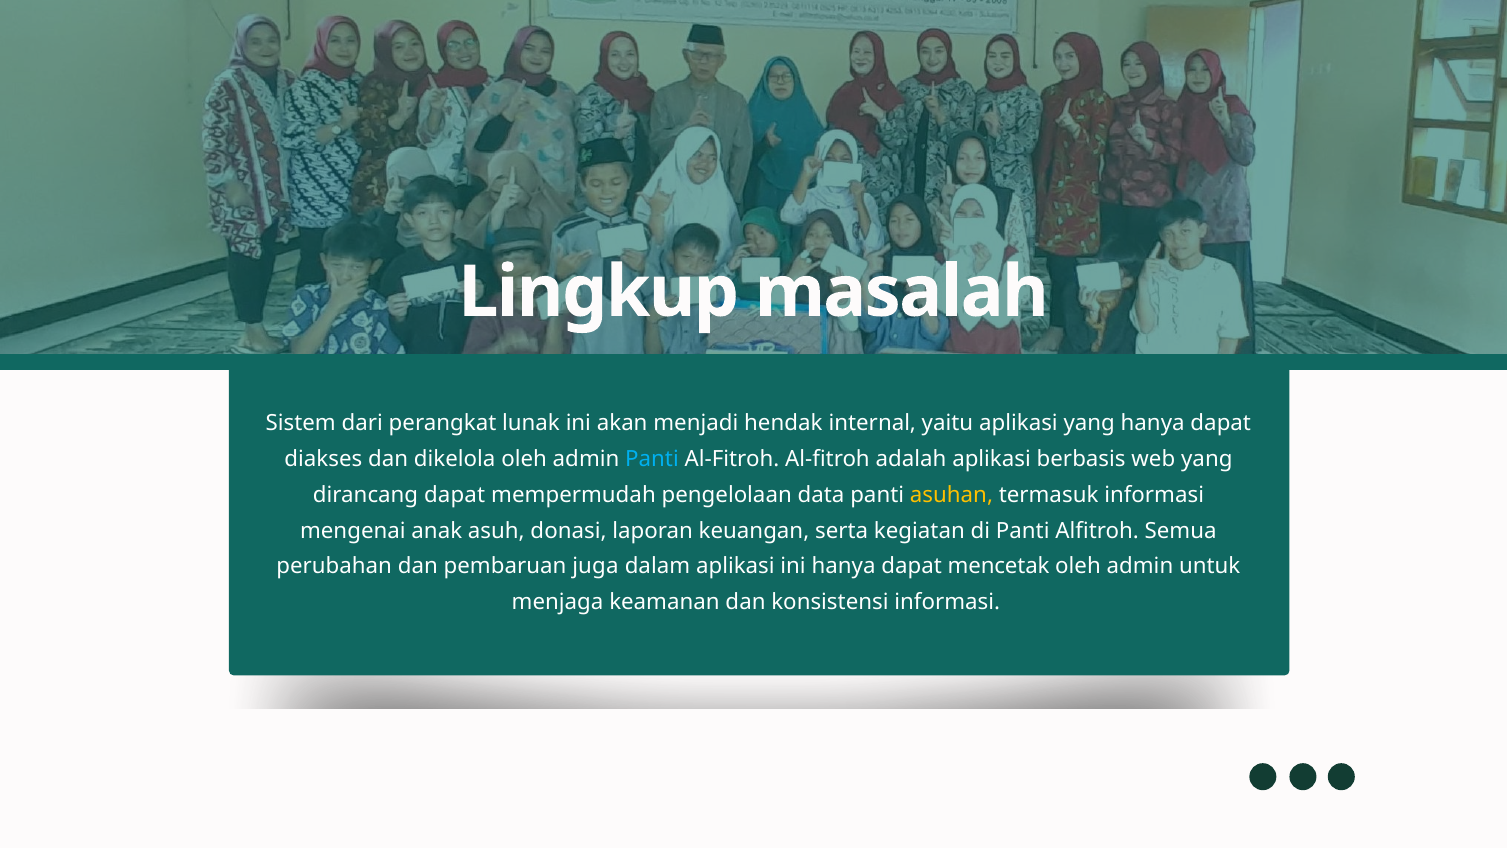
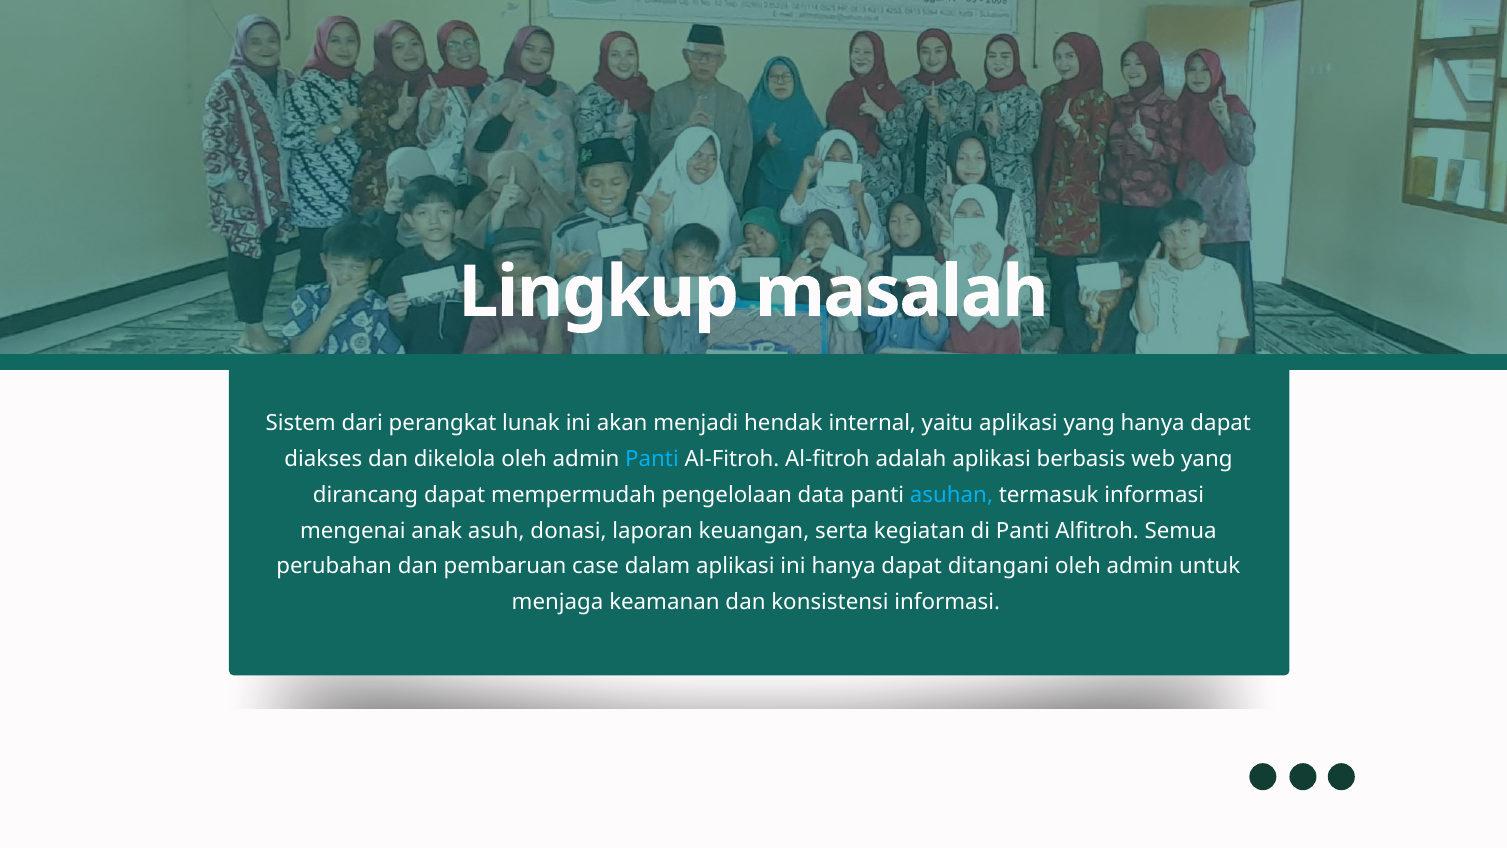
asuhan colour: yellow -> light blue (951, 495)
juga: juga -> case (596, 566)
mencetak: mencetak -> ditangani (998, 566)
